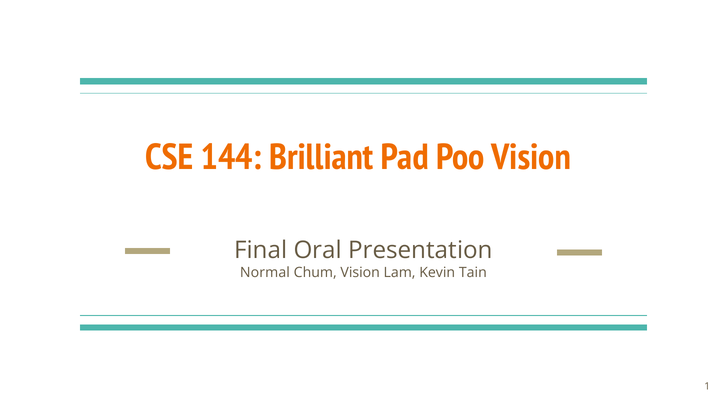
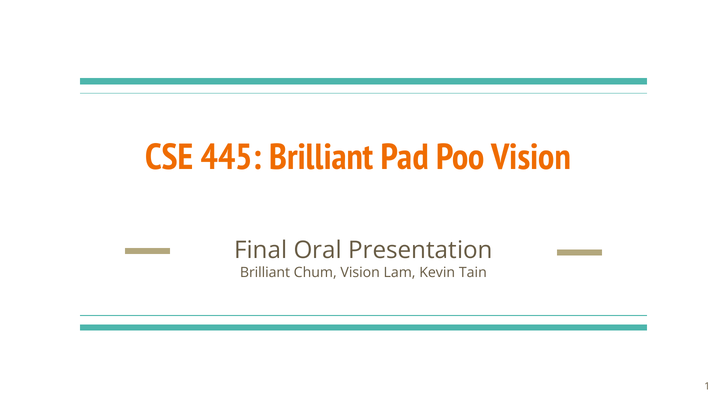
144: 144 -> 445 (231, 157)
Normal: Normal -> Brilliant (265, 272)
